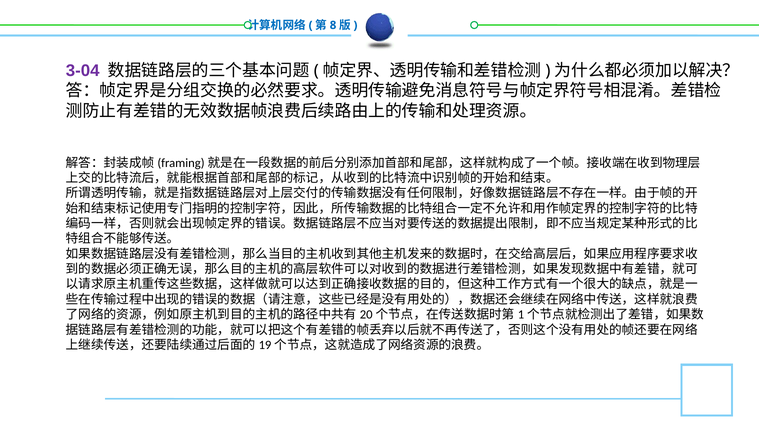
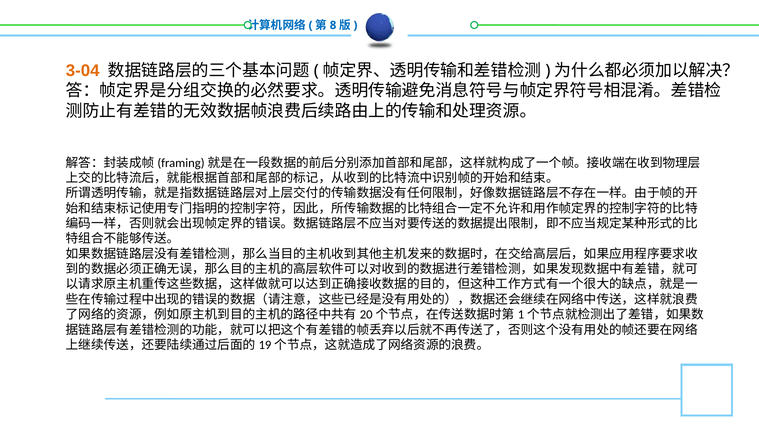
3-04 colour: purple -> orange (83, 70)
